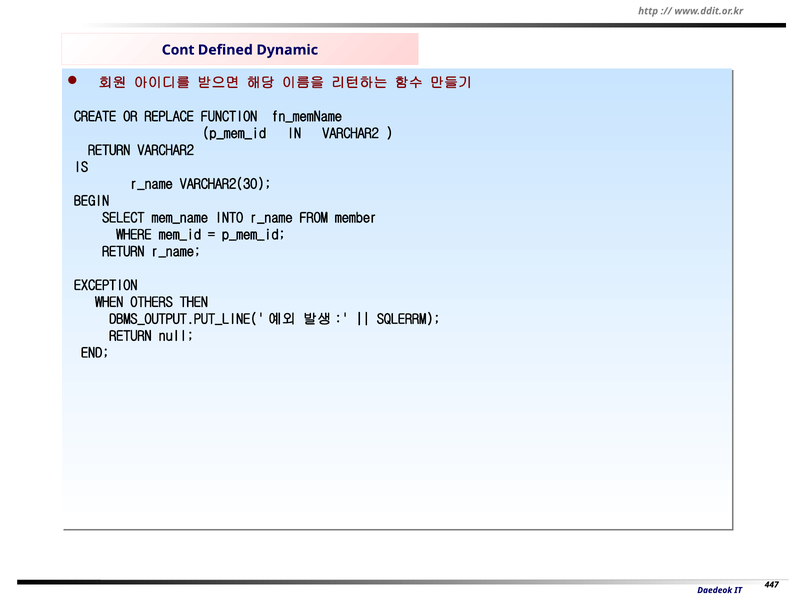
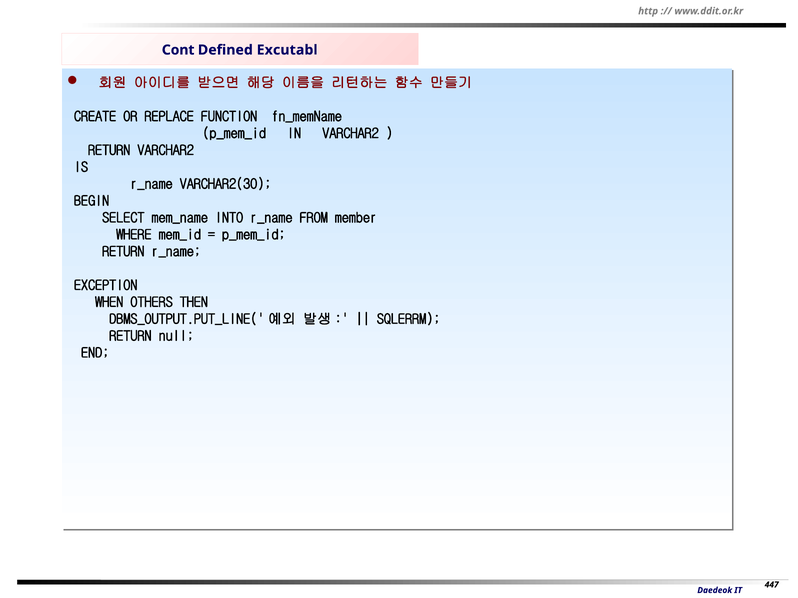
Dynamic: Dynamic -> Excutabl (287, 50)
